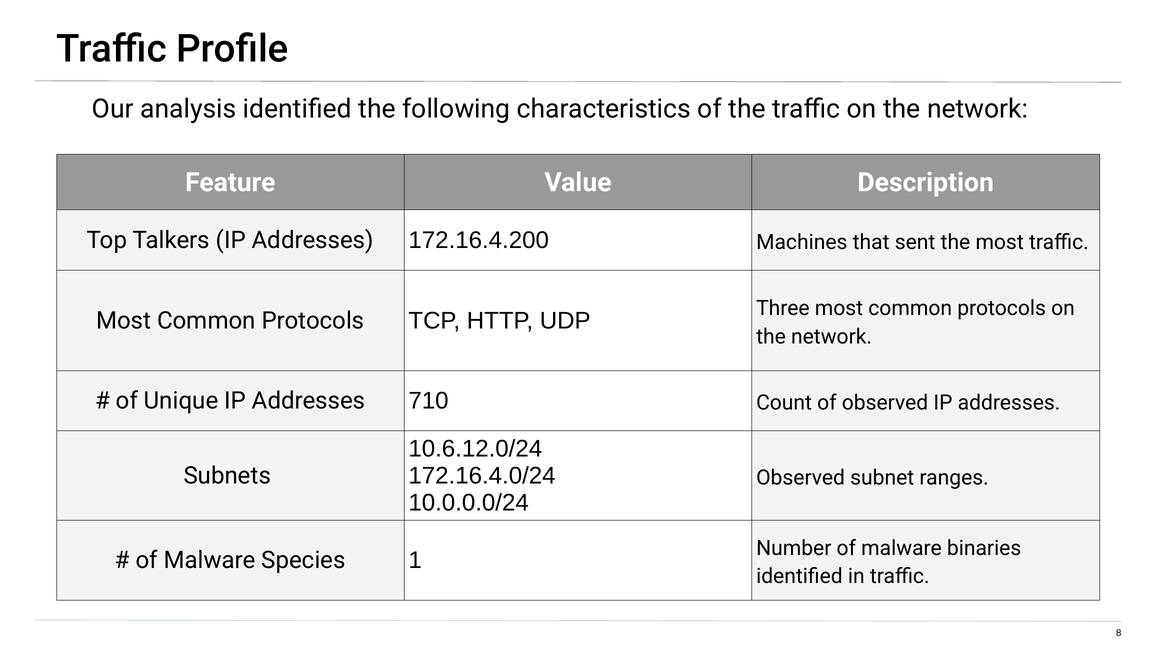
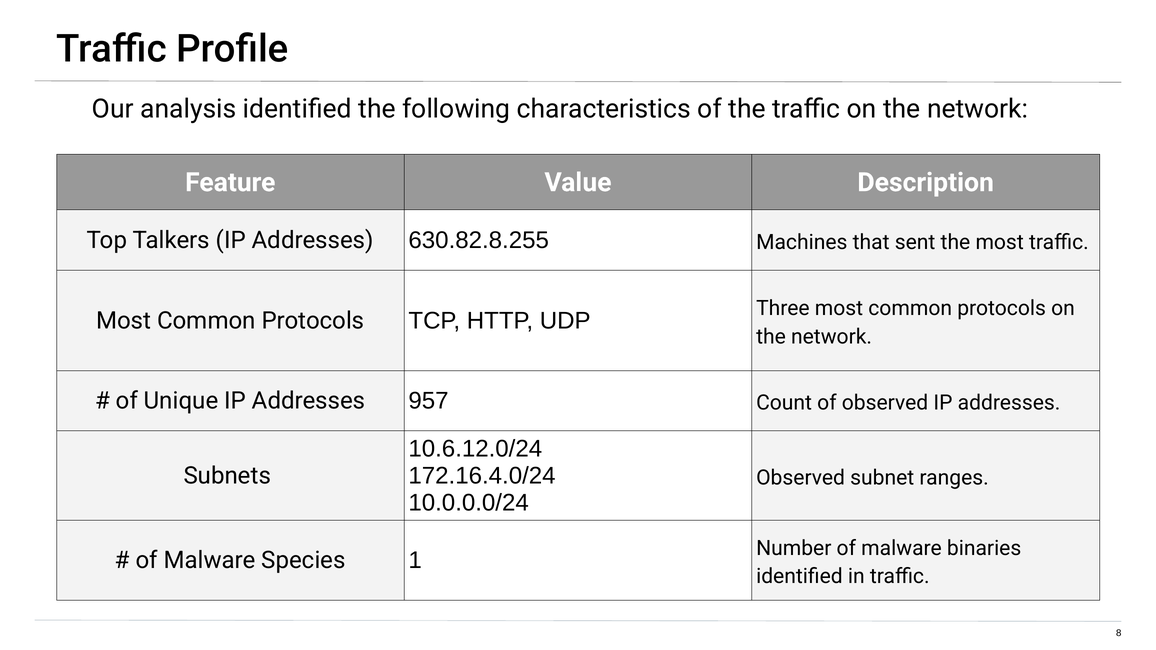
172.16.4.200: 172.16.4.200 -> 630.82.8.255 (479, 241)
710: 710 -> 957 (429, 401)
